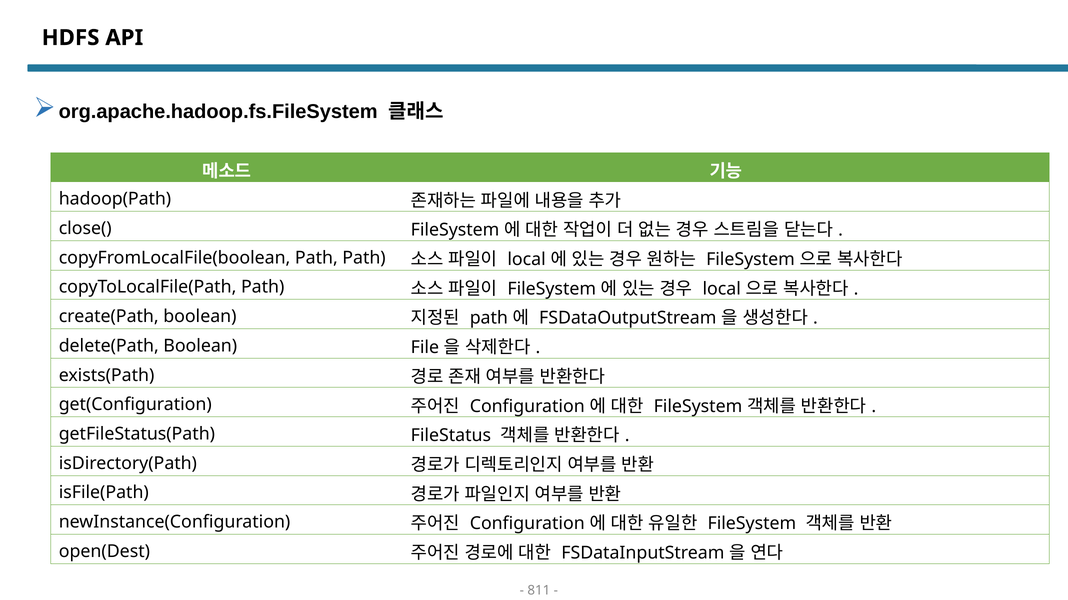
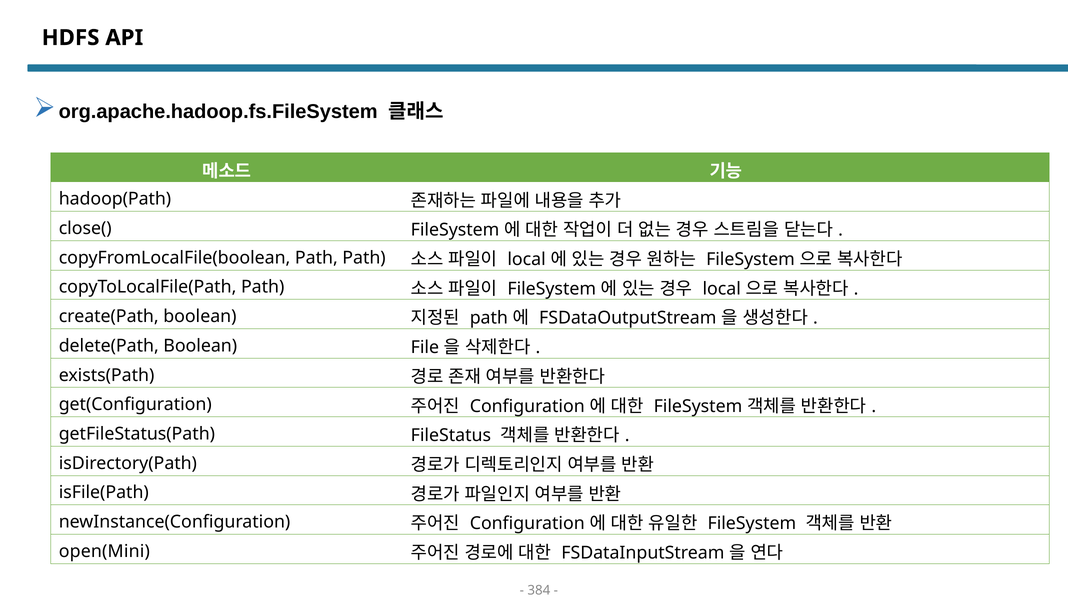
open(Dest: open(Dest -> open(Mini (104, 552)
811: 811 -> 384 (539, 591)
